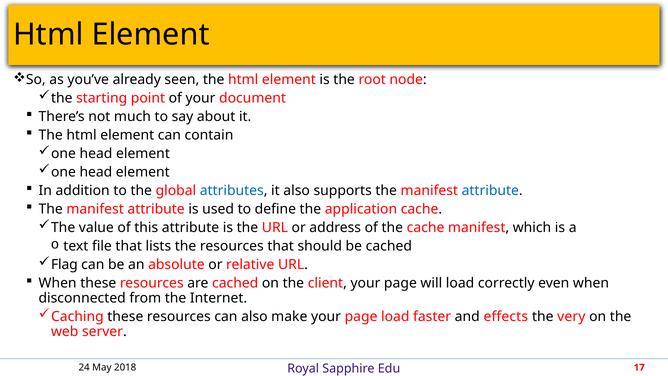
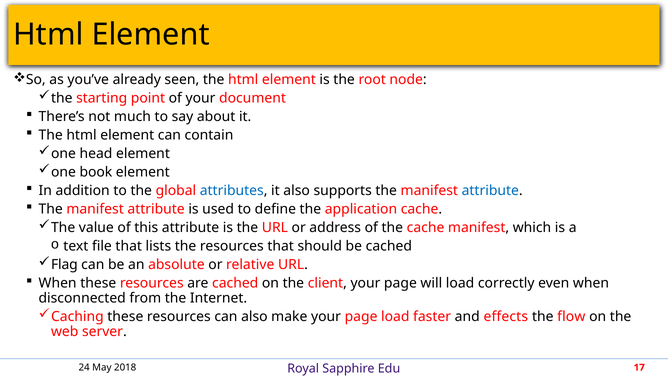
head: head -> book (96, 172)
very: very -> flow (571, 316)
